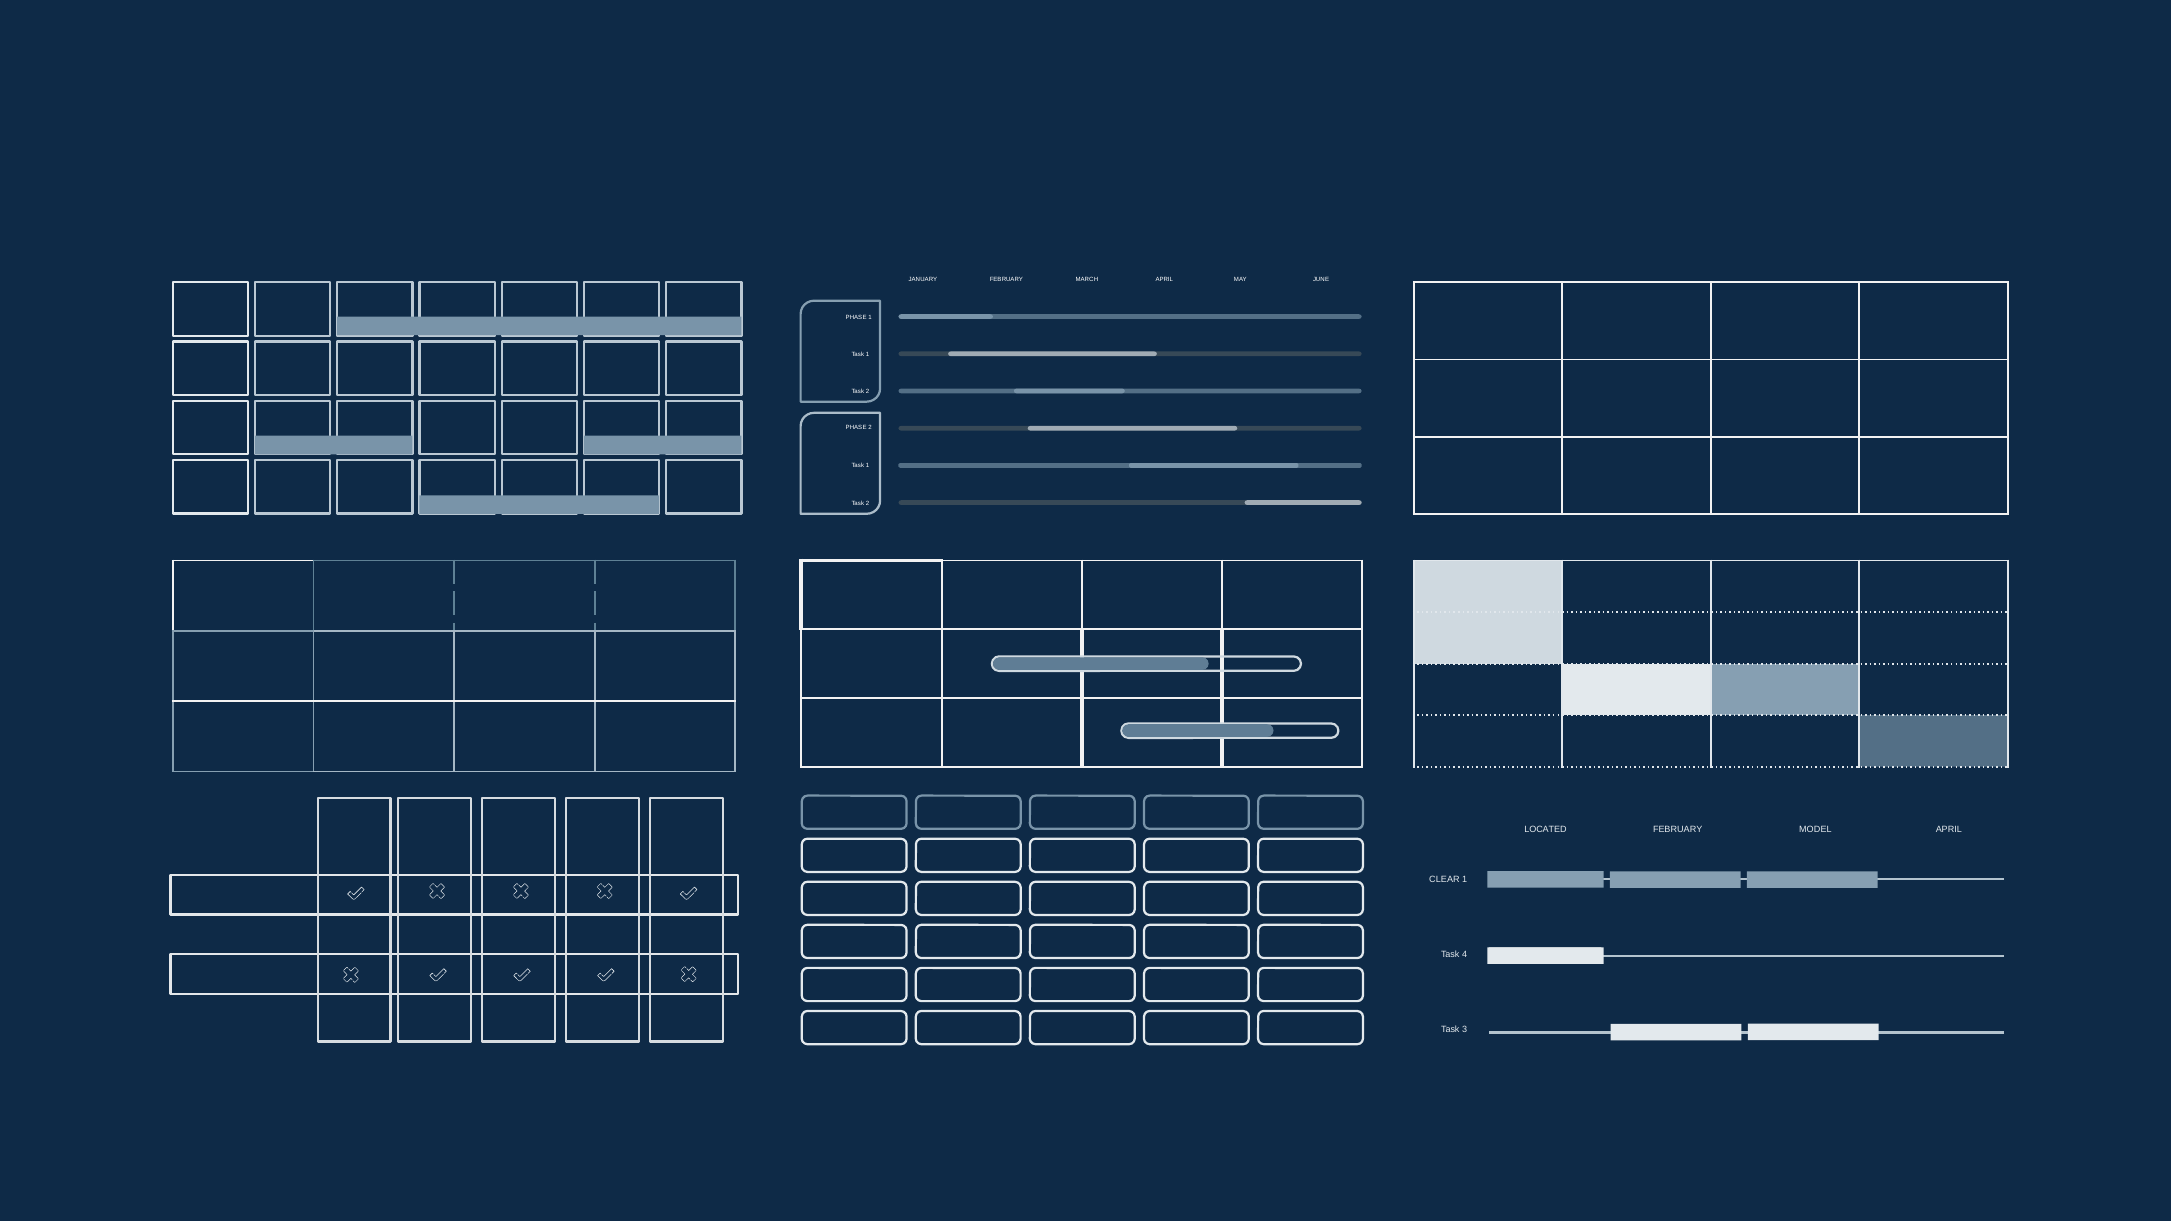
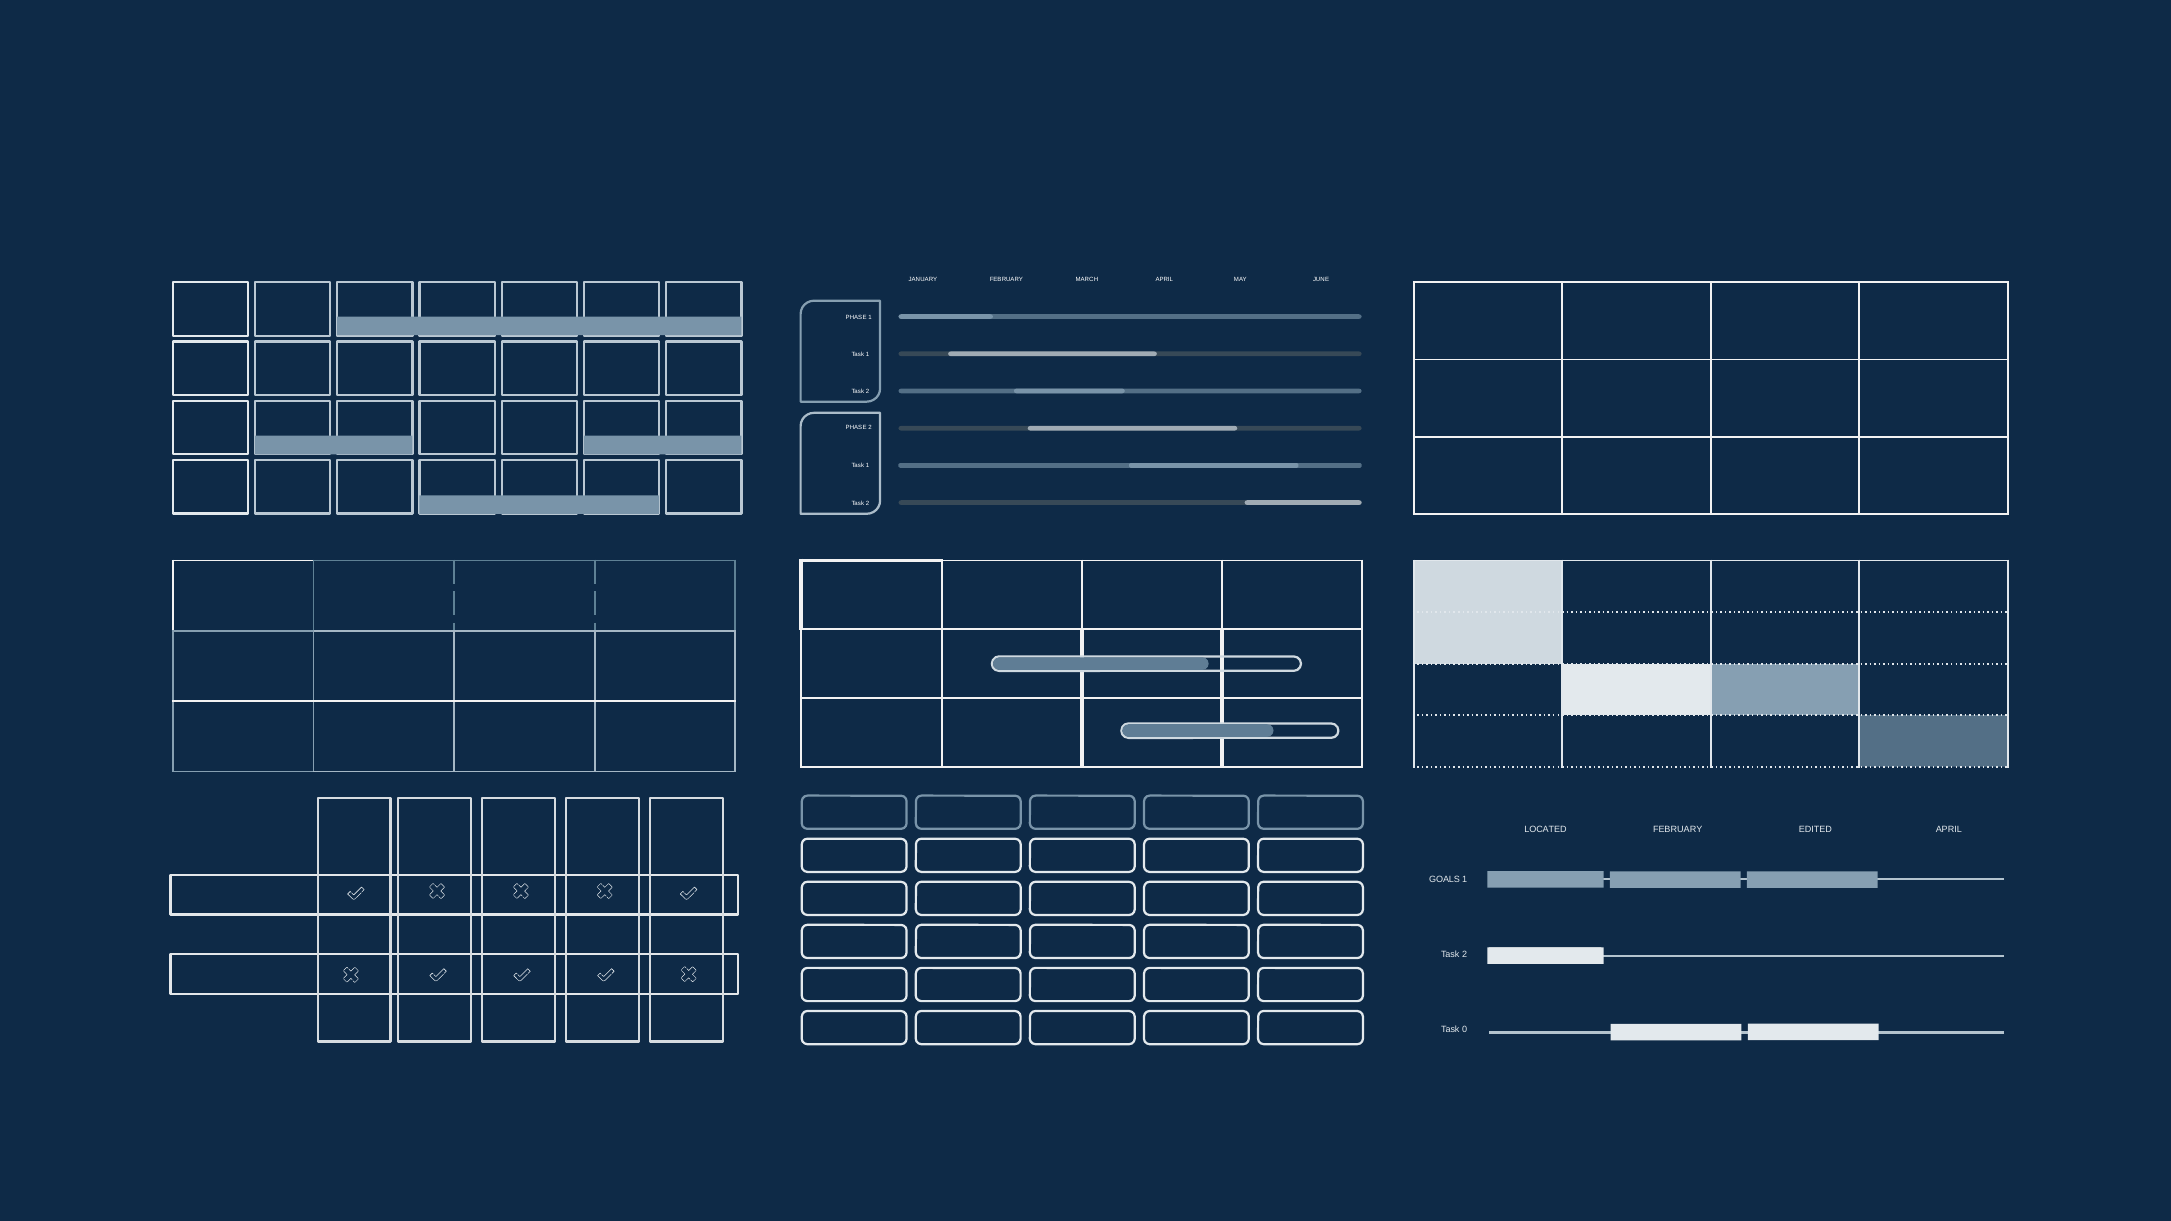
MODEL: MODEL -> EDITED (1815, 830)
CLEAR: CLEAR -> GOALS (1445, 880)
4: 4 -> 2 (1465, 955)
3: 3 -> 0 (1465, 1030)
